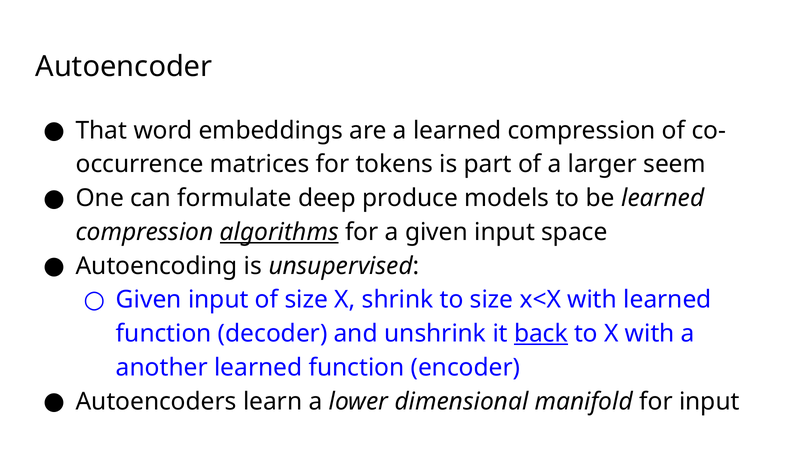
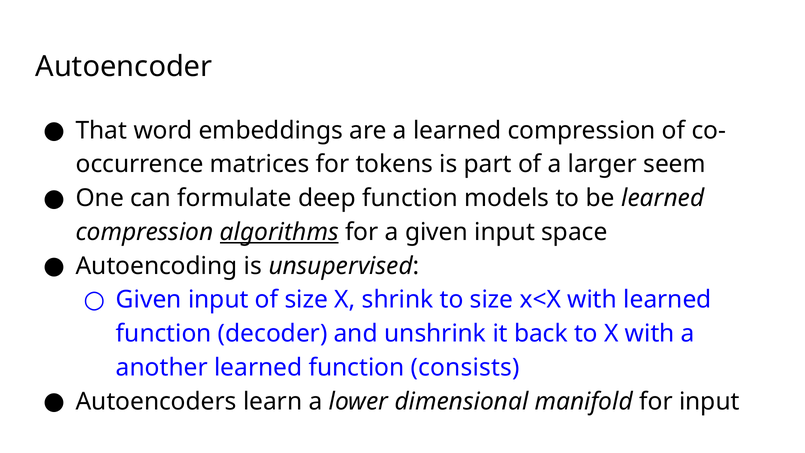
deep produce: produce -> function (410, 198)
back underline: present -> none (541, 334)
encoder: encoder -> consists (465, 368)
